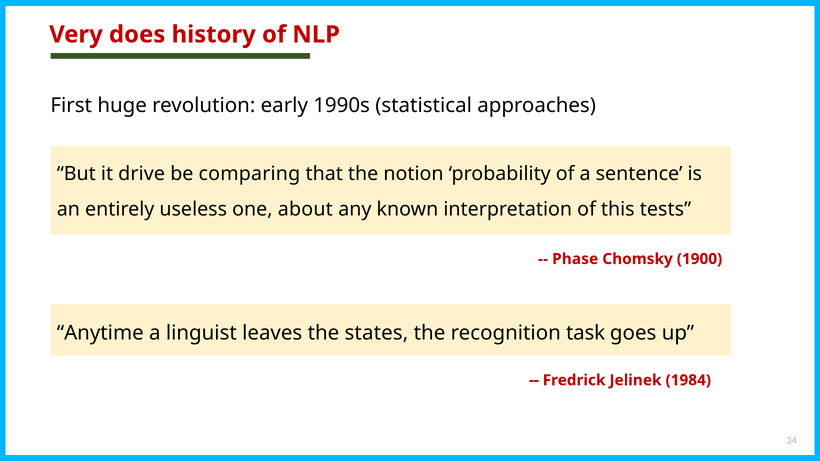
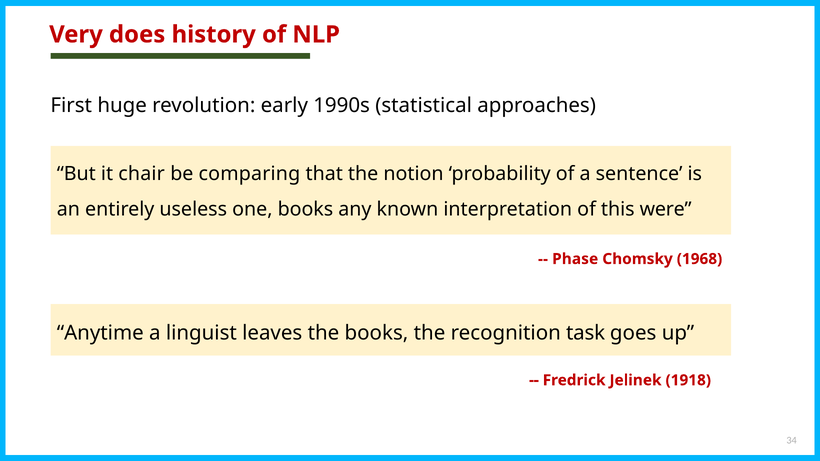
drive: drive -> chair (142, 174)
one about: about -> books (305, 209)
tests: tests -> were (666, 209)
1900: 1900 -> 1968 (700, 259)
the states: states -> books (376, 333)
1984: 1984 -> 1918 (688, 380)
